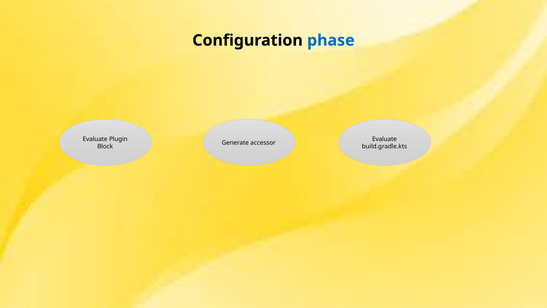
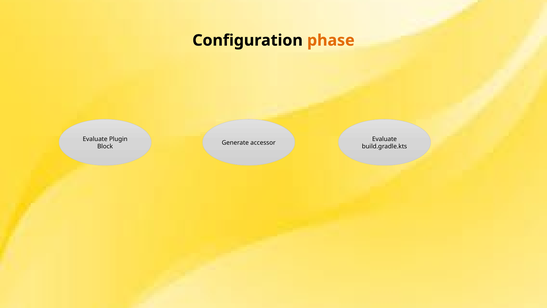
phase colour: blue -> orange (331, 40)
